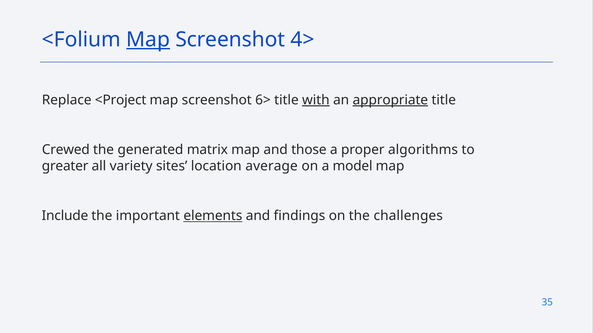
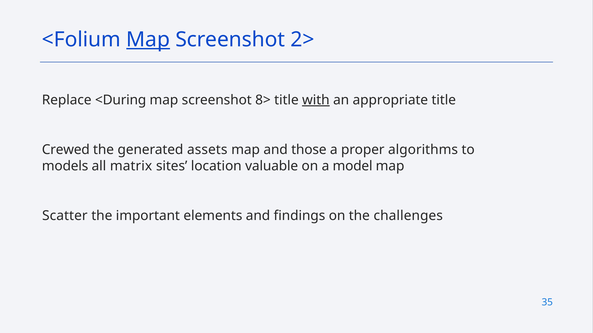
4>: 4> -> 2> (303, 40)
<Project: <Project -> <During (121, 100)
6>: 6> -> 8> (263, 100)
appropriate underline: present -> none (390, 100)
matrix: matrix -> assets (207, 150)
greater: greater -> models (65, 166)
variety: variety -> matrix (131, 166)
average: average -> valuable (272, 166)
Include: Include -> Scatter (65, 216)
elements underline: present -> none (213, 216)
